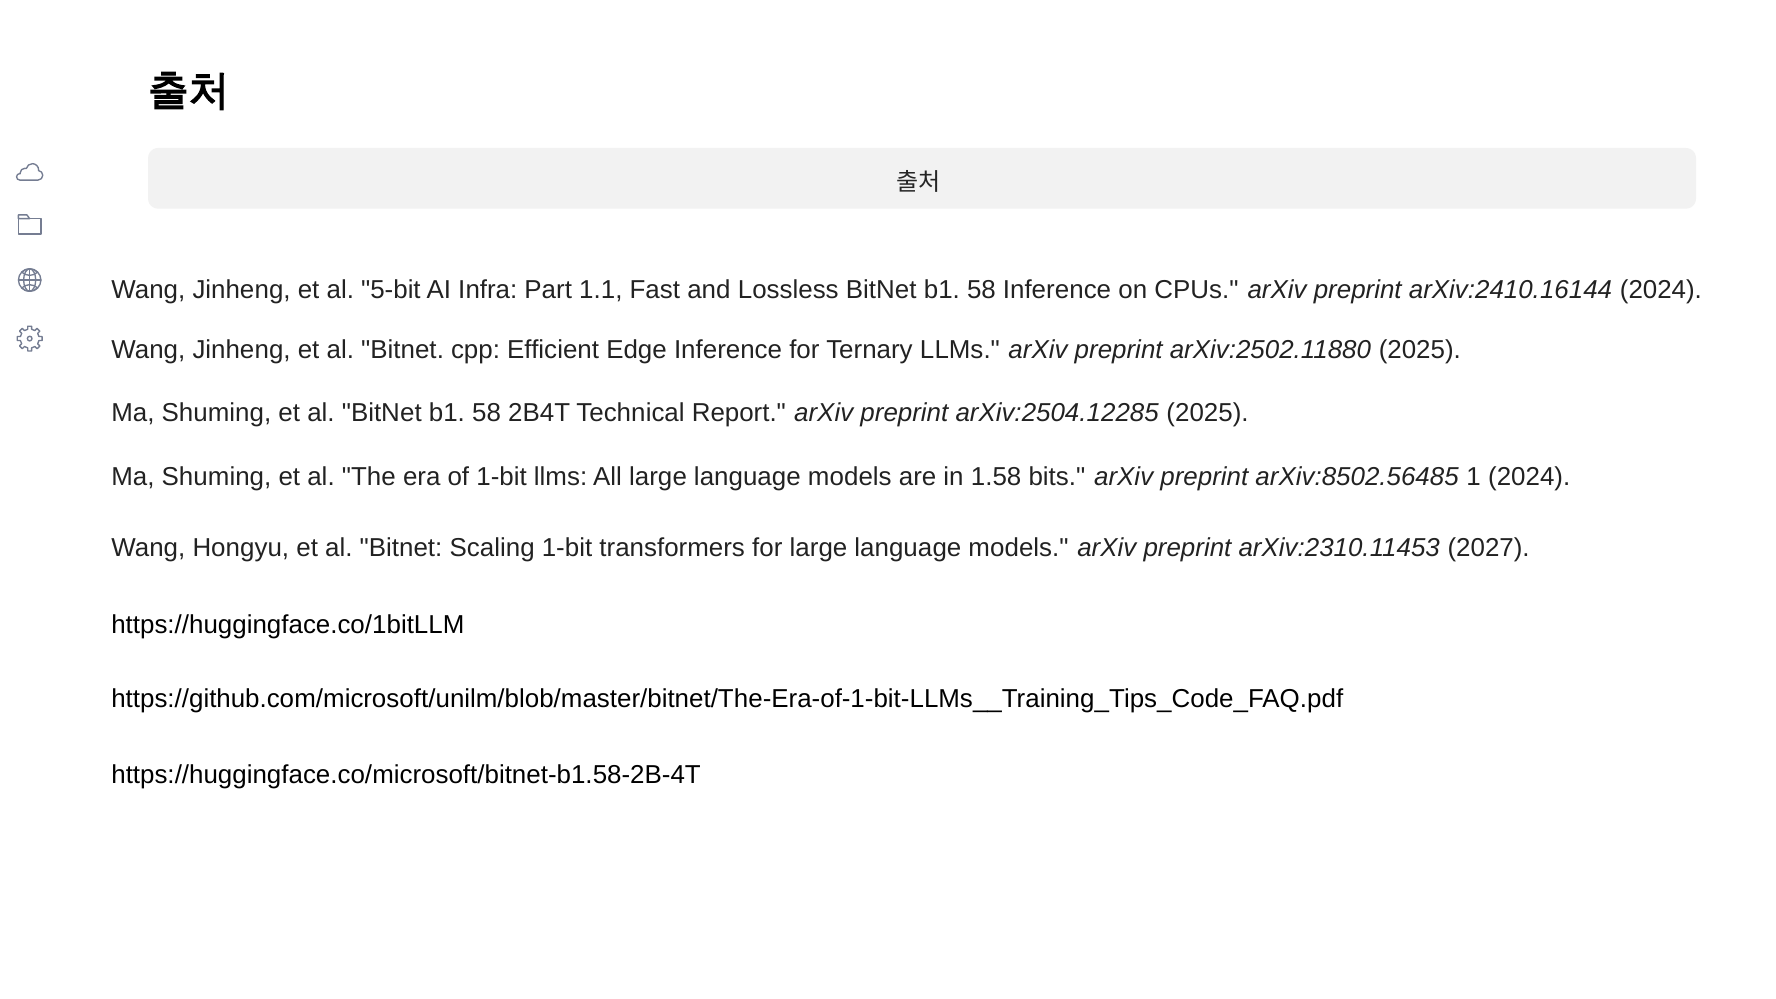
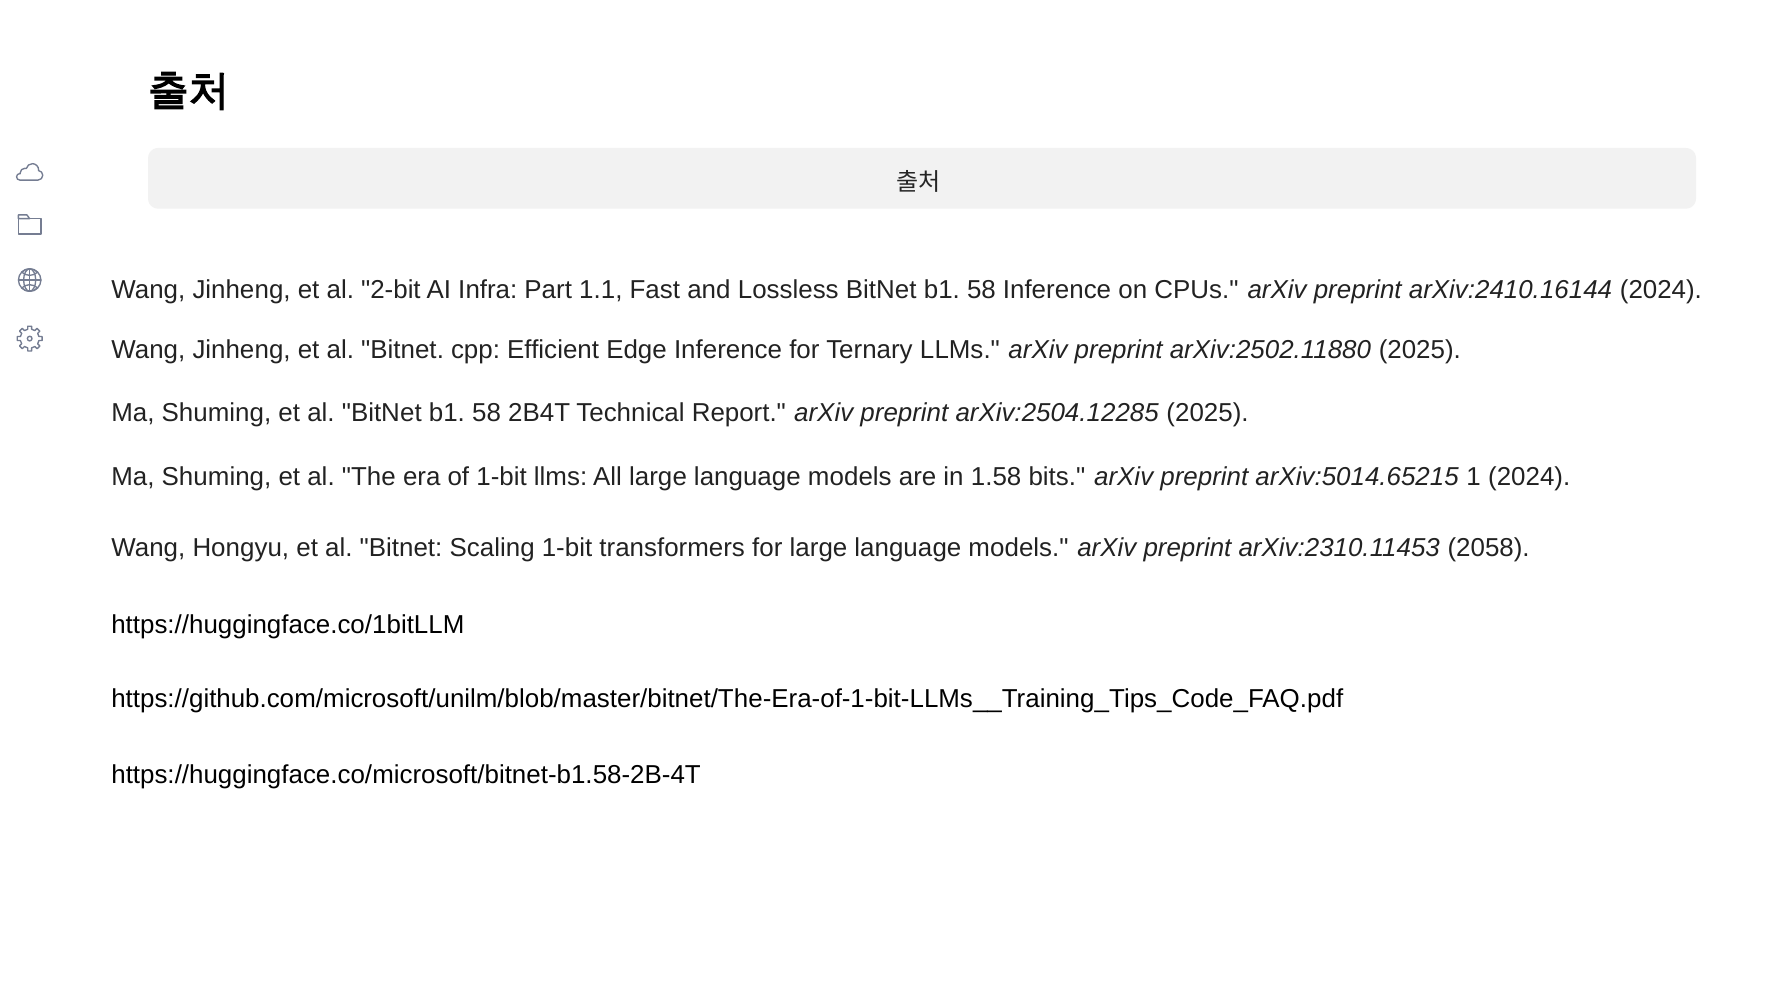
5-bit: 5-bit -> 2-bit (391, 290)
arXiv:8502.56485: arXiv:8502.56485 -> arXiv:5014.65215 (1357, 477)
2027: 2027 -> 2058 (1489, 548)
